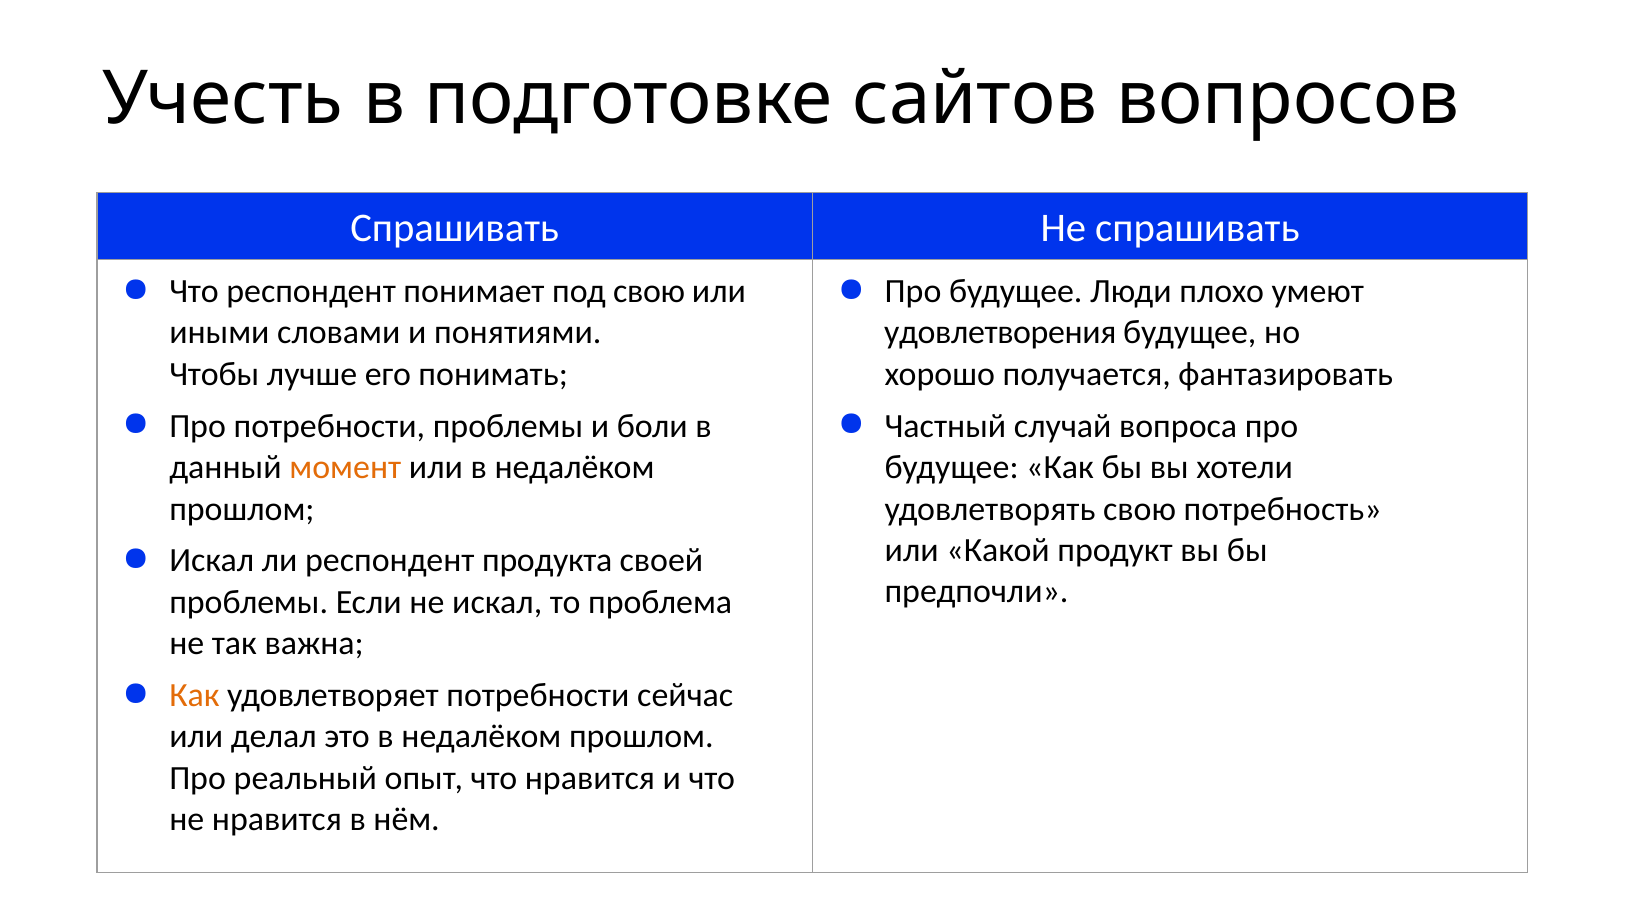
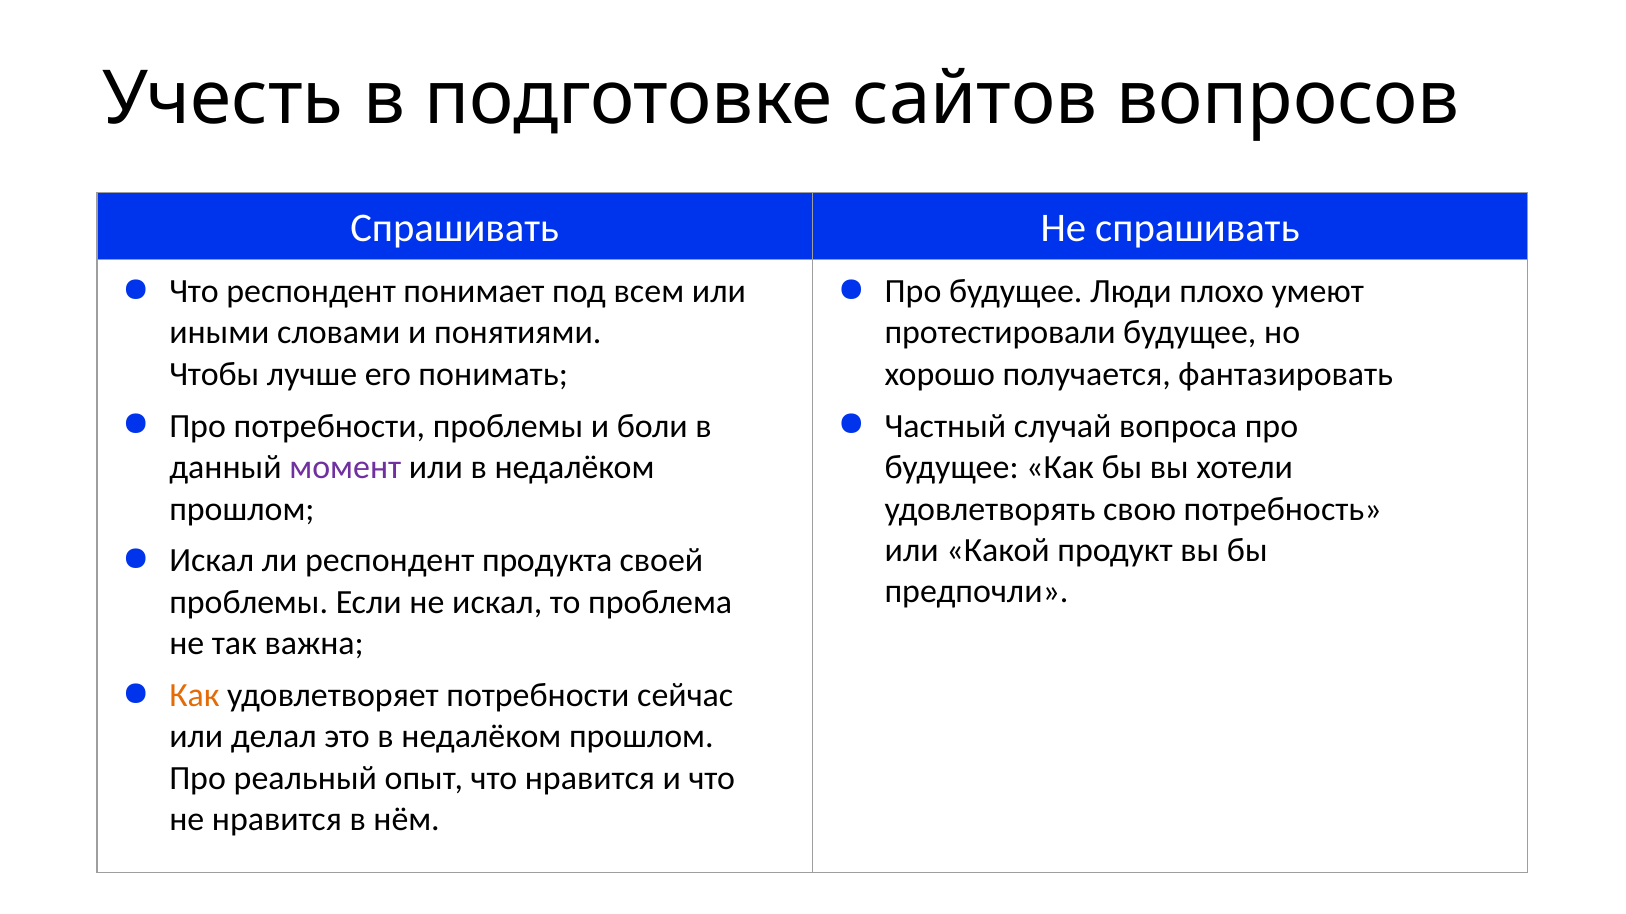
под свою: свою -> всем (649, 292)
удовлетворения: удовлетворения -> протестировали (1000, 333)
момент colour: orange -> purple (345, 468)
